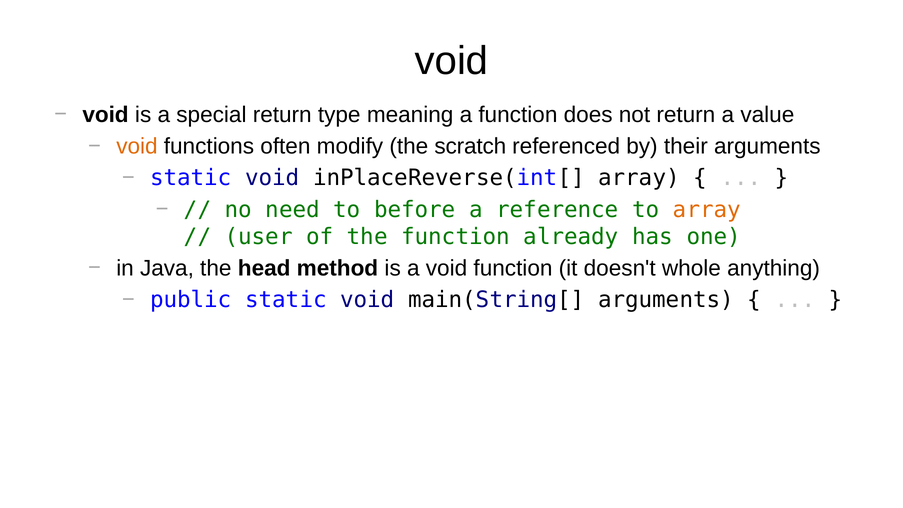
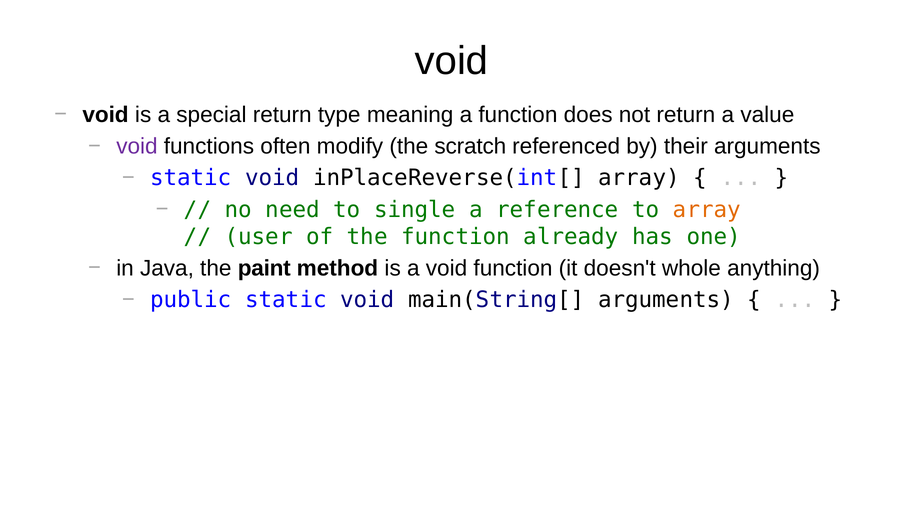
void colour: orange -> purple (137, 146)
before: before -> single (415, 210)
head: head -> paint (264, 268)
